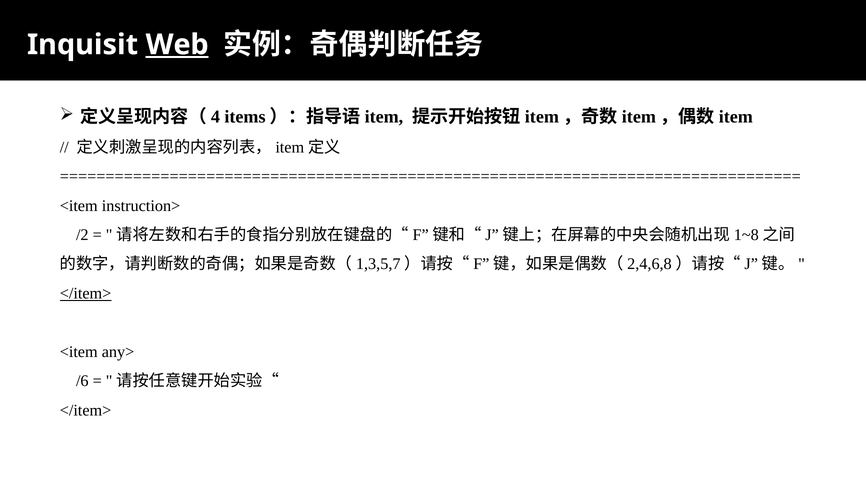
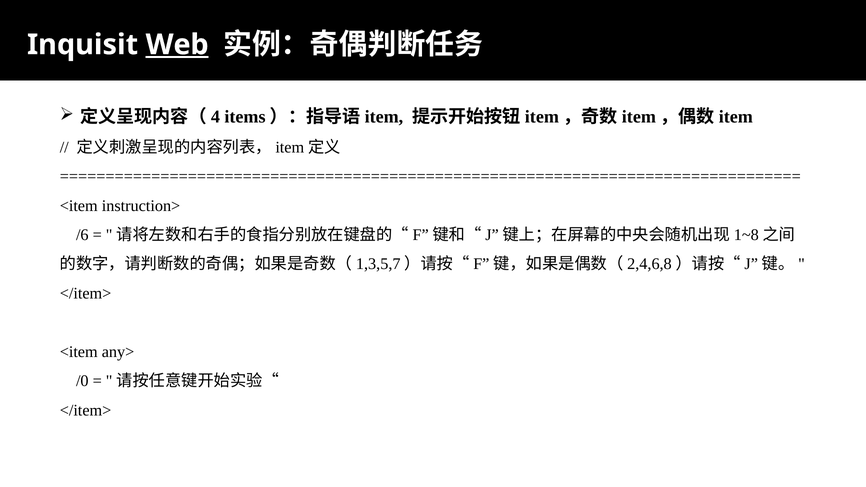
/2: /2 -> /6 (82, 235)
</item> underline: present -> none (86, 293)
/6: /6 -> /0 (82, 381)
